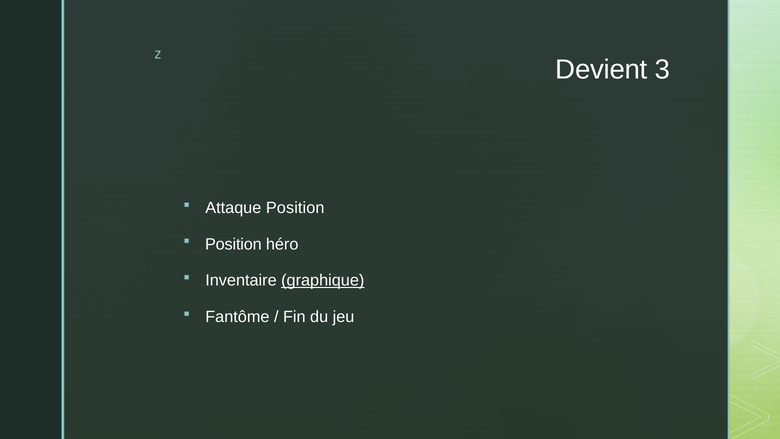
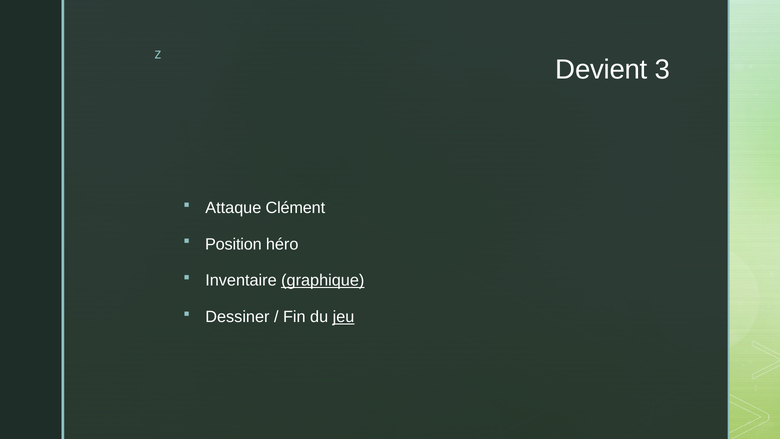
Attaque Position: Position -> Clément (295, 208)
Fantôme: Fantôme -> Dessiner (237, 317)
jeu underline: none -> present (344, 317)
